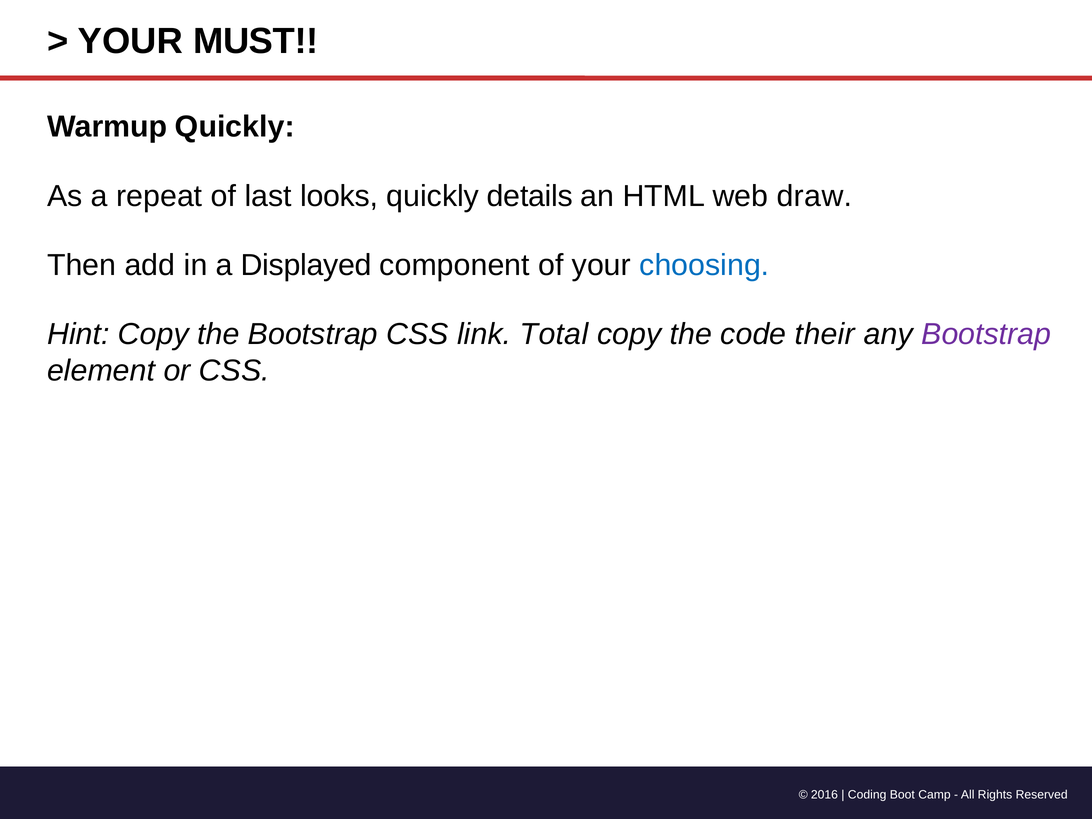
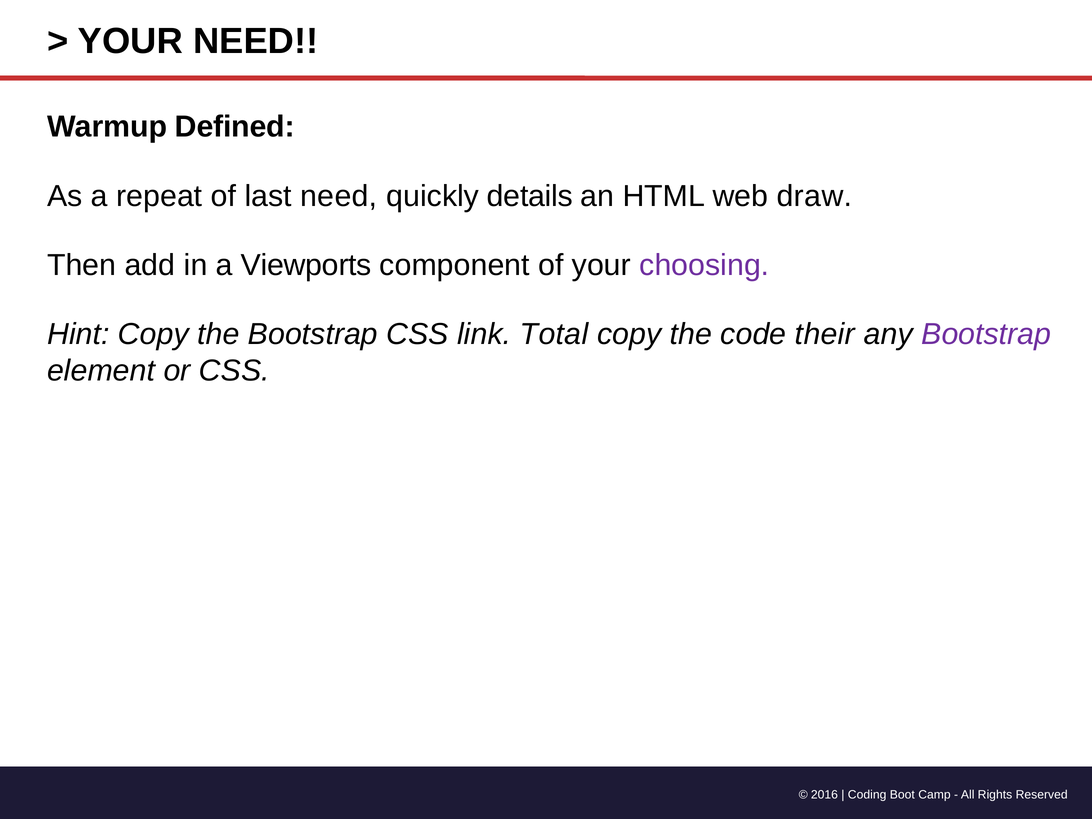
YOUR MUST: MUST -> NEED (256, 41)
Warmup Quickly: Quickly -> Defined (235, 127)
last looks: looks -> need (339, 196)
Displayed: Displayed -> Viewports (306, 265)
choosing colour: blue -> purple (704, 265)
